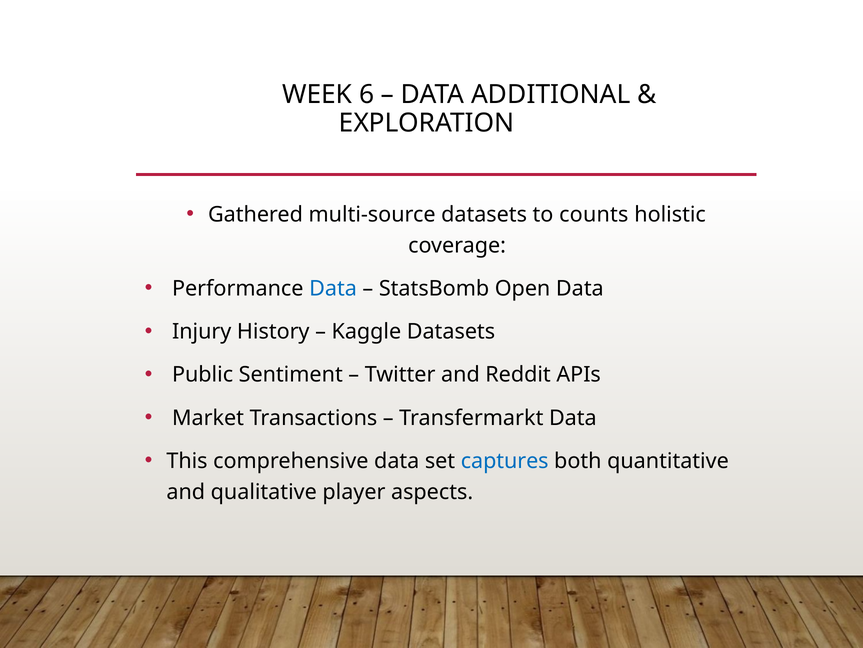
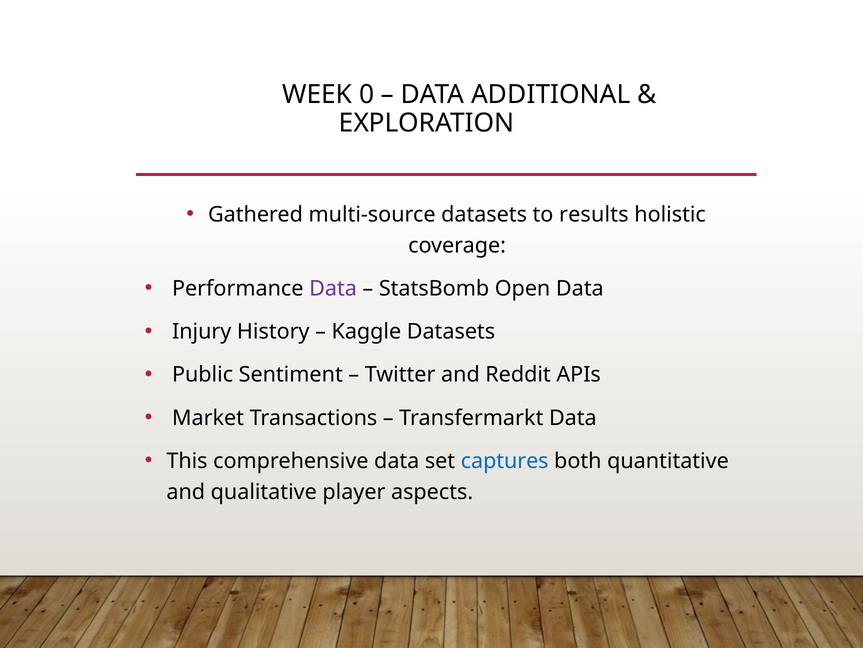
6: 6 -> 0 (367, 94)
counts: counts -> results (594, 214)
Data colour: blue -> purple (333, 288)
